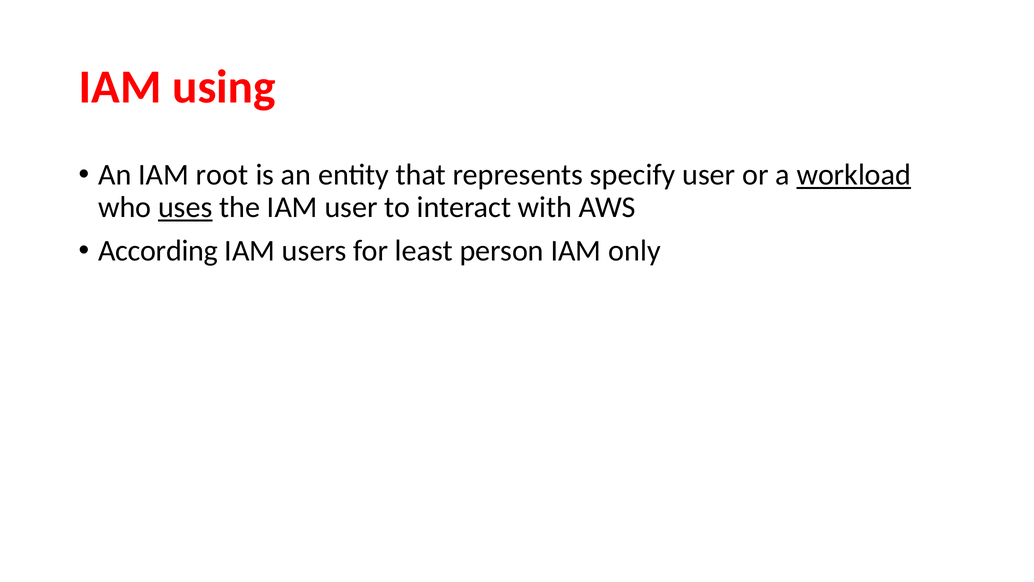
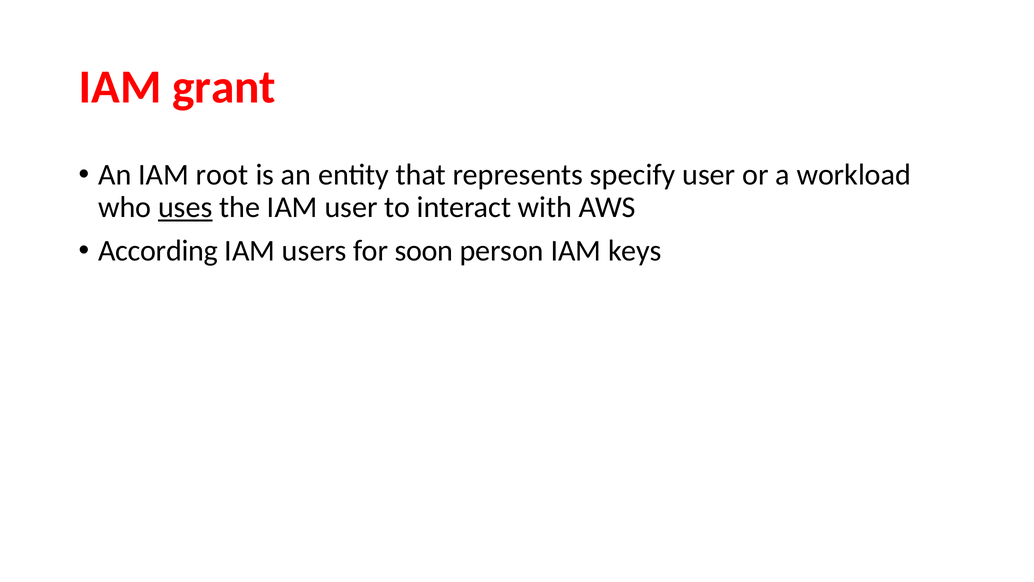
using: using -> grant (224, 87)
workload underline: present -> none (854, 175)
least: least -> soon (424, 251)
only: only -> keys (635, 251)
